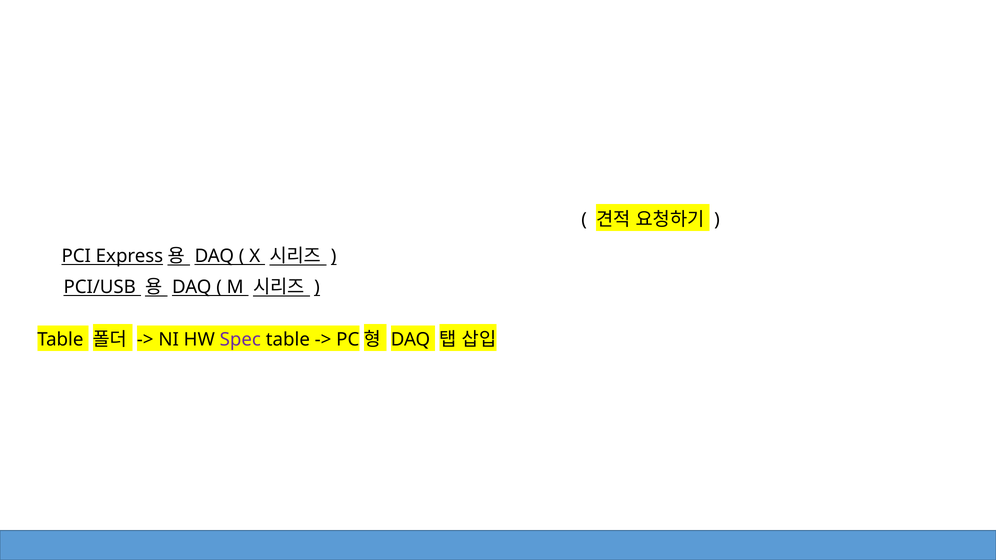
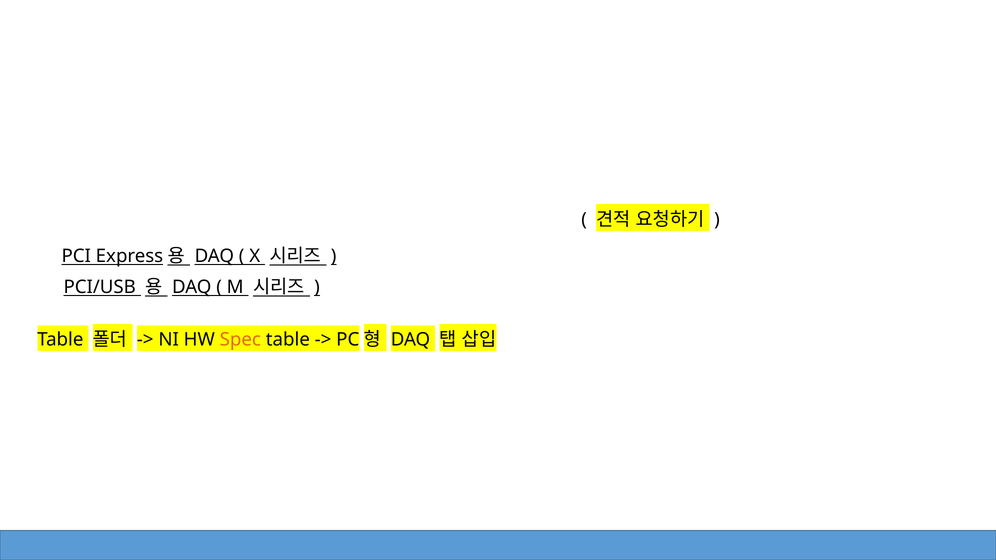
Spec colour: purple -> orange (240, 340)
